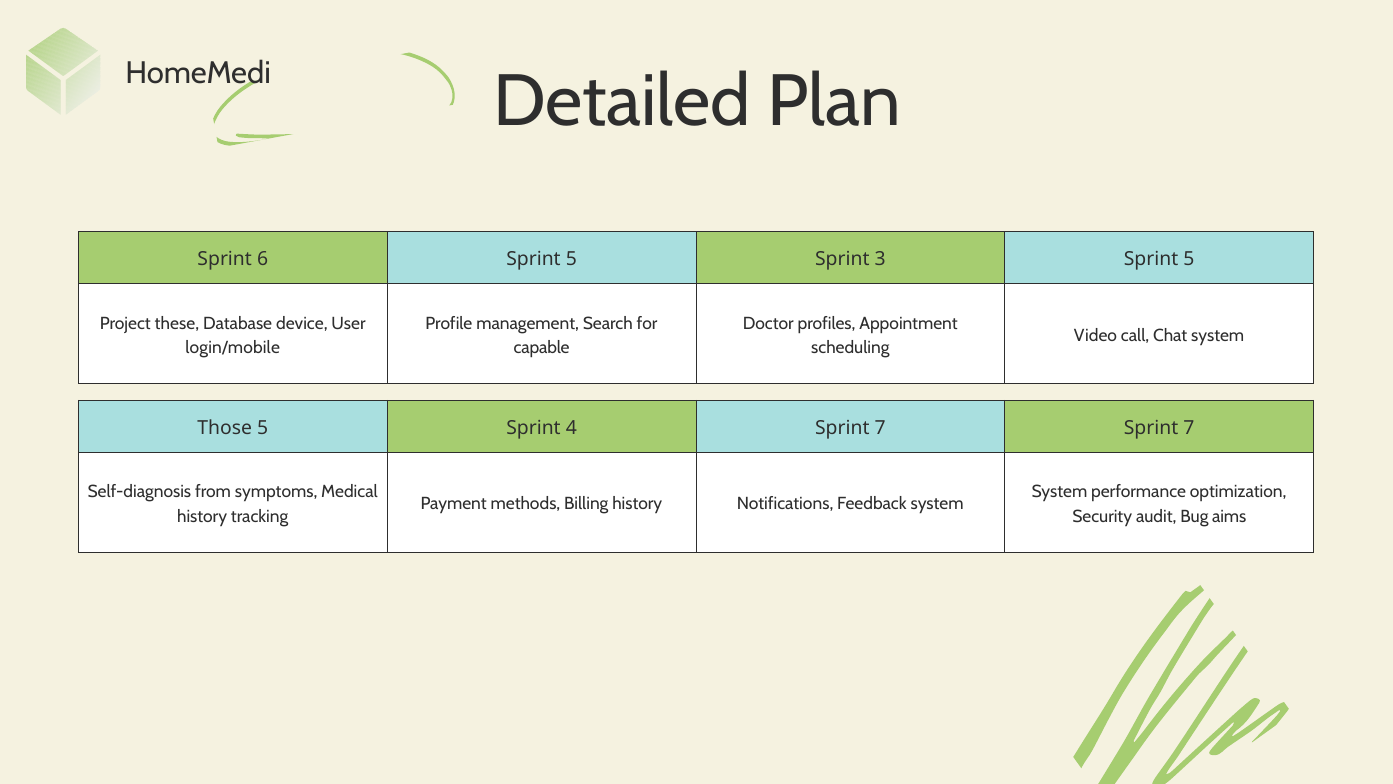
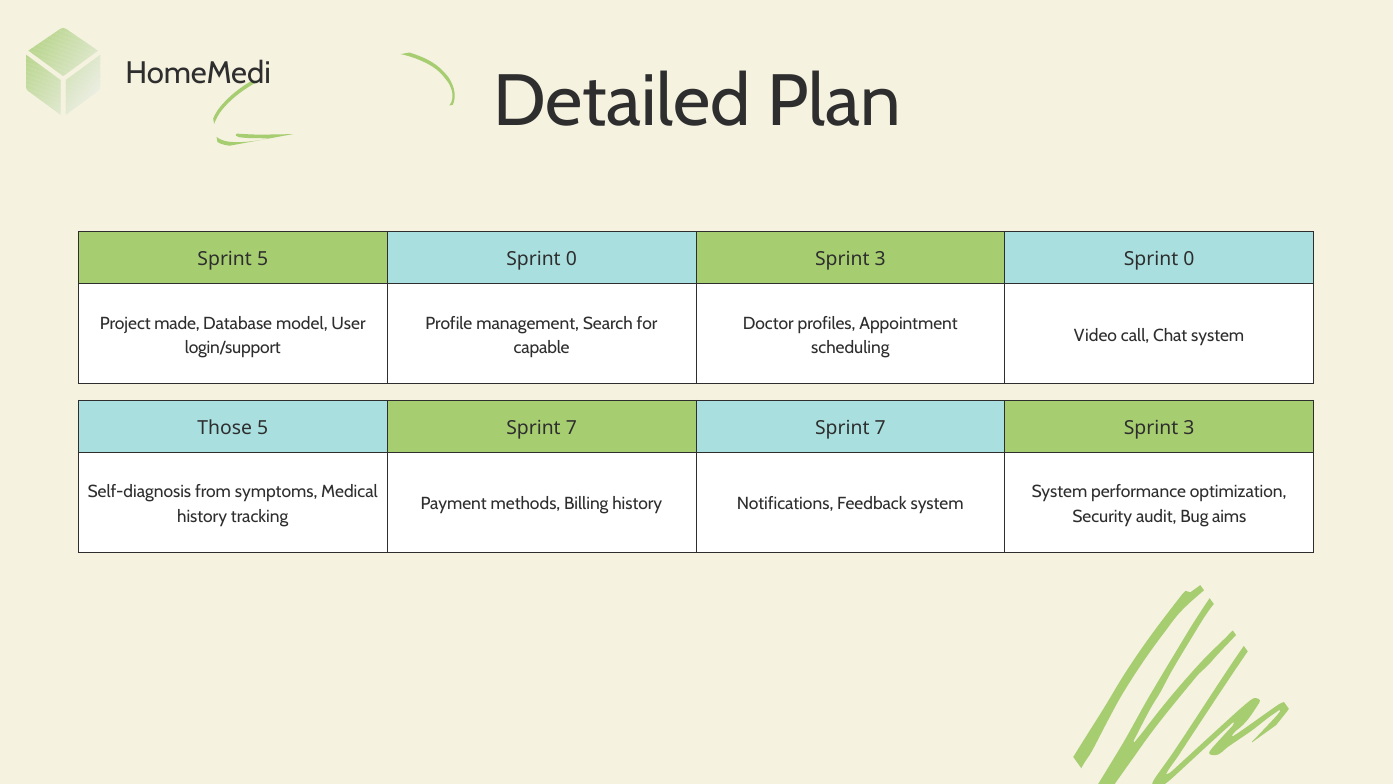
Sprint 6: 6 -> 5 (263, 259)
5: 5 -> 0 (571, 259)
3 Sprint 5: 5 -> 0 (1189, 259)
these: these -> made (177, 323)
device: device -> model (302, 323)
login/mobile: login/mobile -> login/support (233, 348)
5 Sprint 4: 4 -> 7 (571, 427)
7 Sprint 7: 7 -> 3 (1189, 427)
